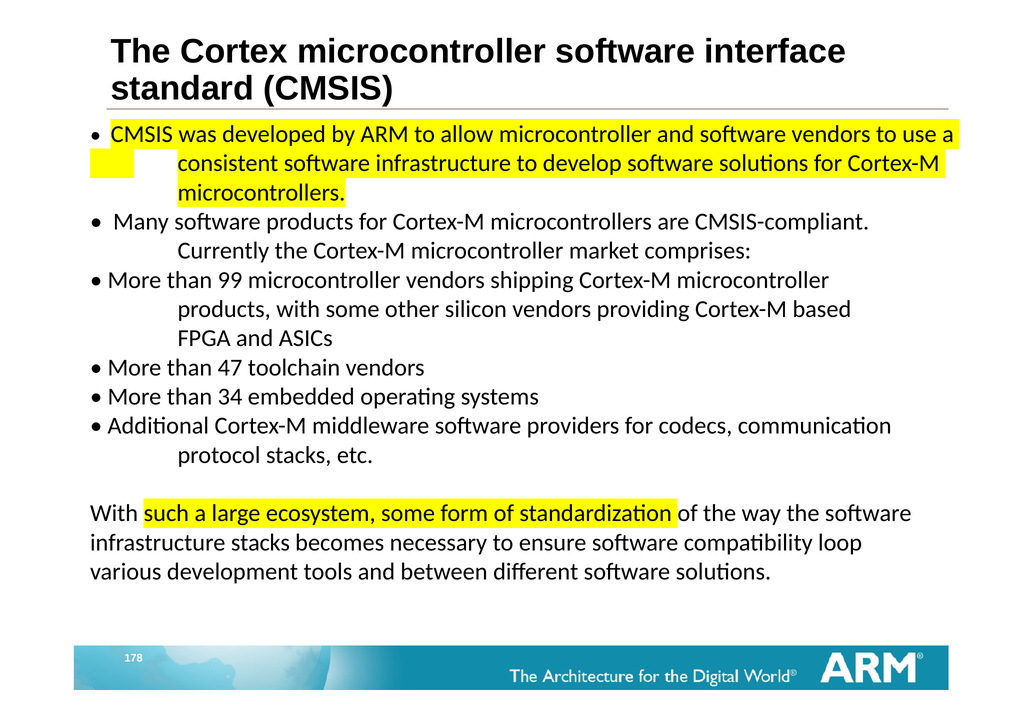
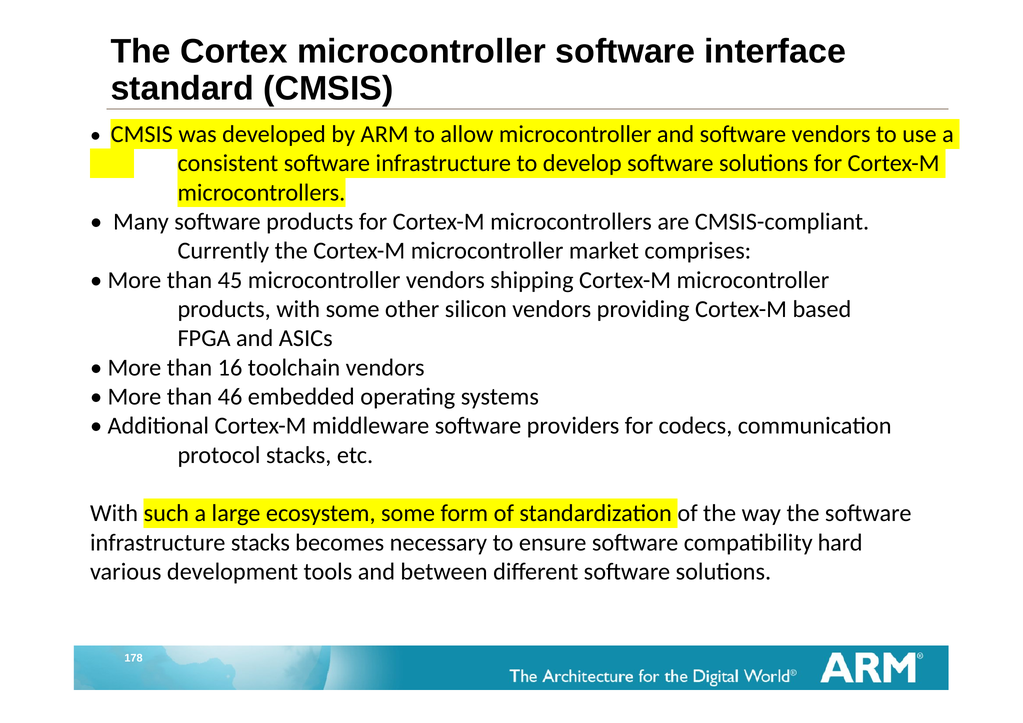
99: 99 -> 45 (230, 280)
47: 47 -> 16 (230, 368)
34: 34 -> 46 (230, 397)
loop: loop -> hard (840, 543)
